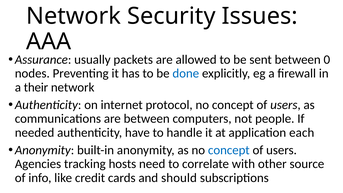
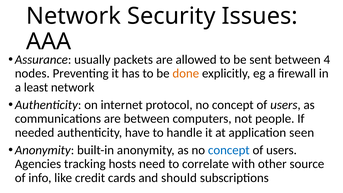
0: 0 -> 4 (327, 60)
done colour: blue -> orange (186, 73)
their: their -> least (36, 87)
each: each -> seen (302, 133)
